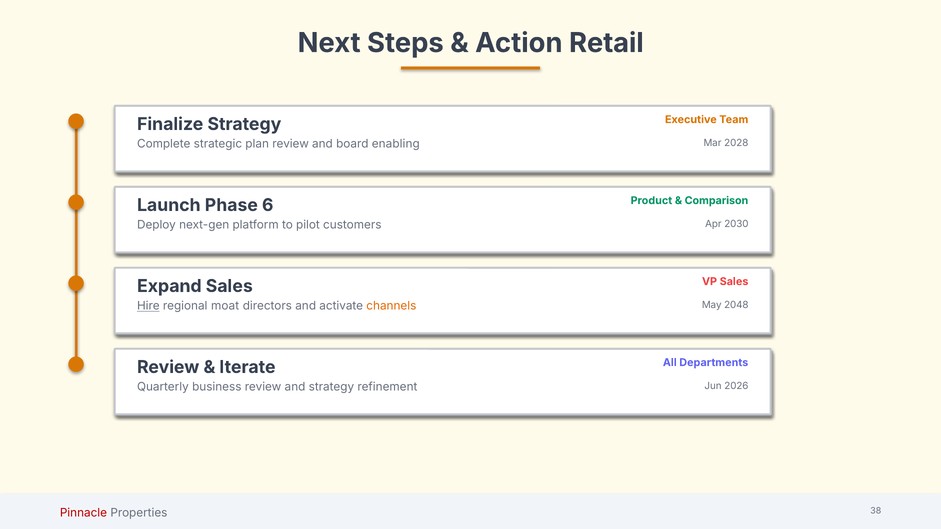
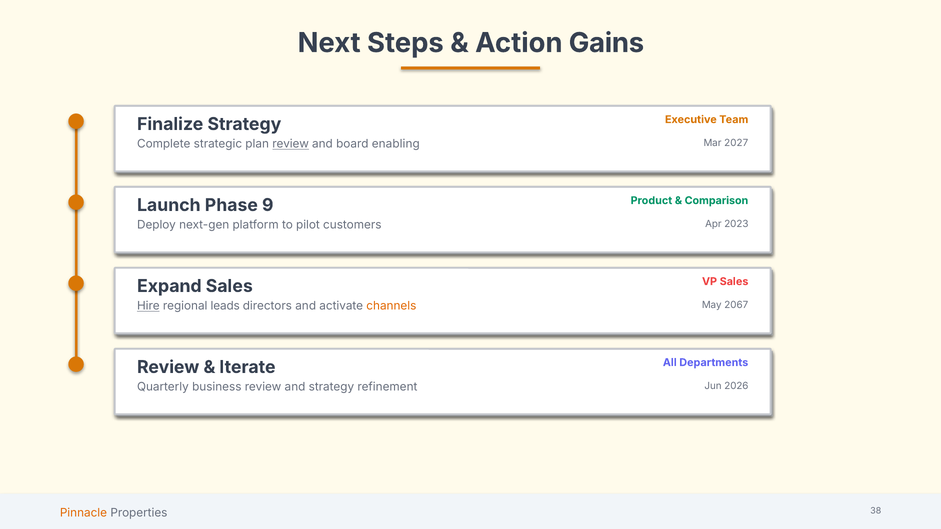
Retail: Retail -> Gains (606, 43)
2028: 2028 -> 2027 (736, 143)
review underline: none -> present (291, 144)
6: 6 -> 9 (268, 205)
2030: 2030 -> 2023 (736, 224)
2048: 2048 -> 2067 (736, 305)
moat: moat -> leads (225, 306)
Pinnacle colour: red -> orange (83, 513)
